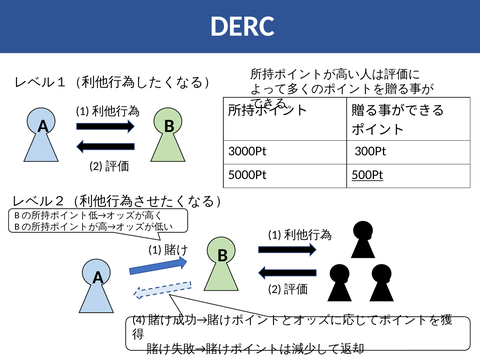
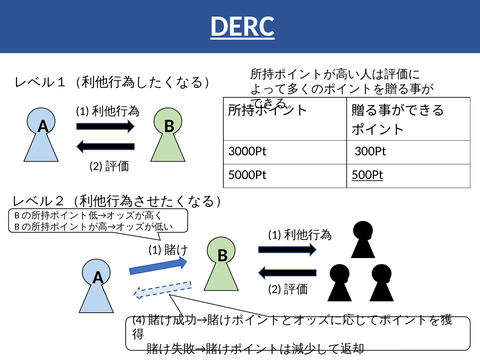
DERC underline: none -> present (242, 26)
